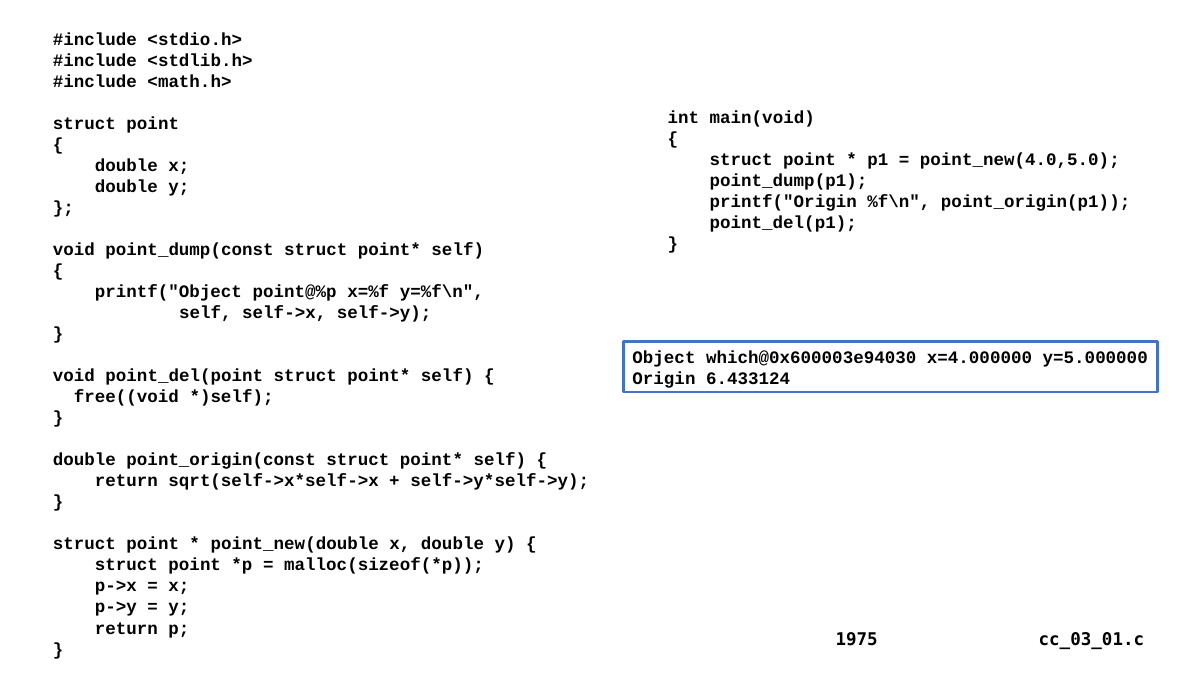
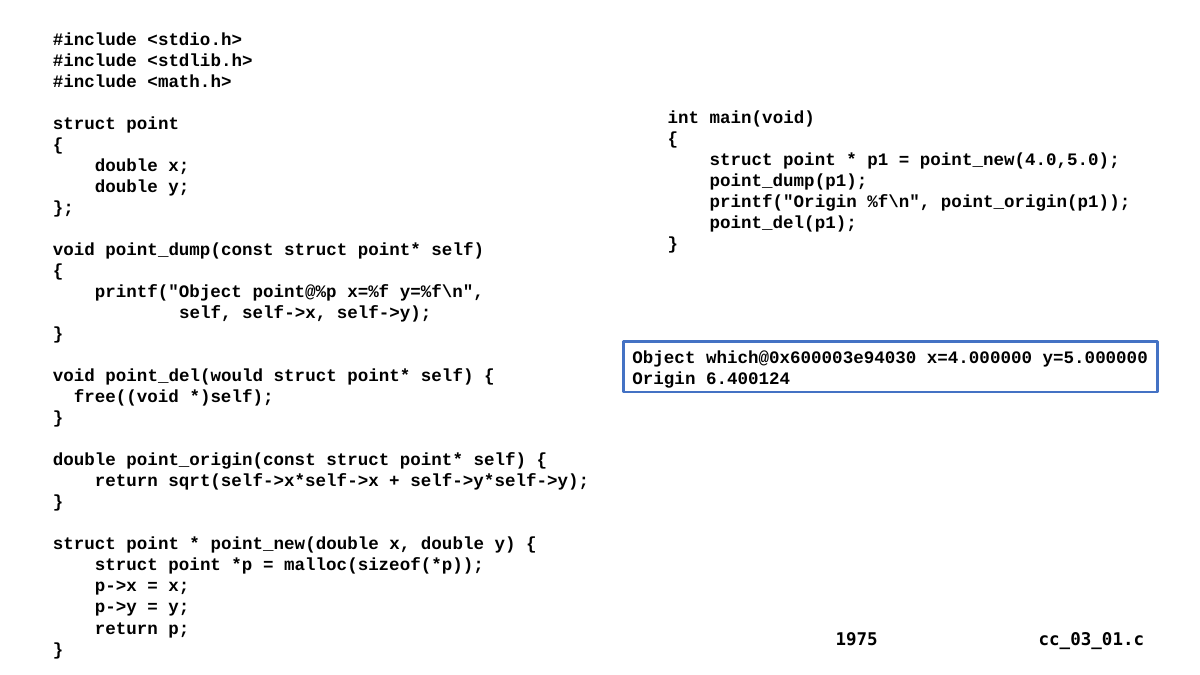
point_del(point: point_del(point -> point_del(would (184, 376)
6.433124: 6.433124 -> 6.400124 (748, 378)
